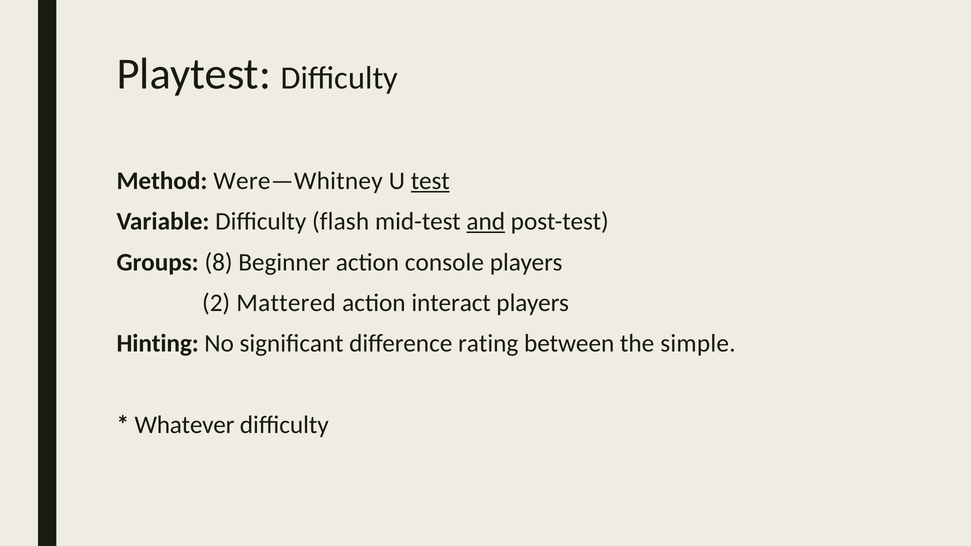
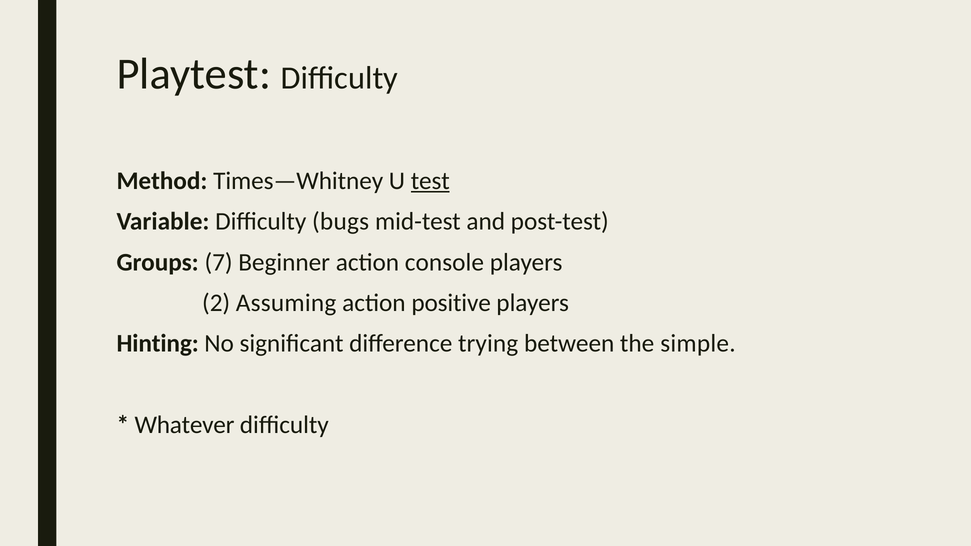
Were—Whitney: Were—Whitney -> Times—Whitney (298, 181)
flash: flash -> bugs (341, 222)
and underline: present -> none (486, 222)
8: 8 -> 7 (219, 262)
Mattered: Mattered -> Assuming (286, 303)
interact: interact -> positive (451, 303)
rating: rating -> trying (488, 344)
